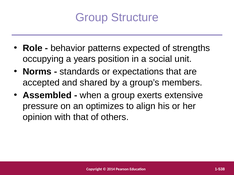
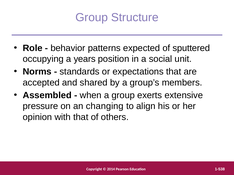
strengths: strengths -> sputtered (191, 48)
optimizes: optimizes -> changing (105, 106)
